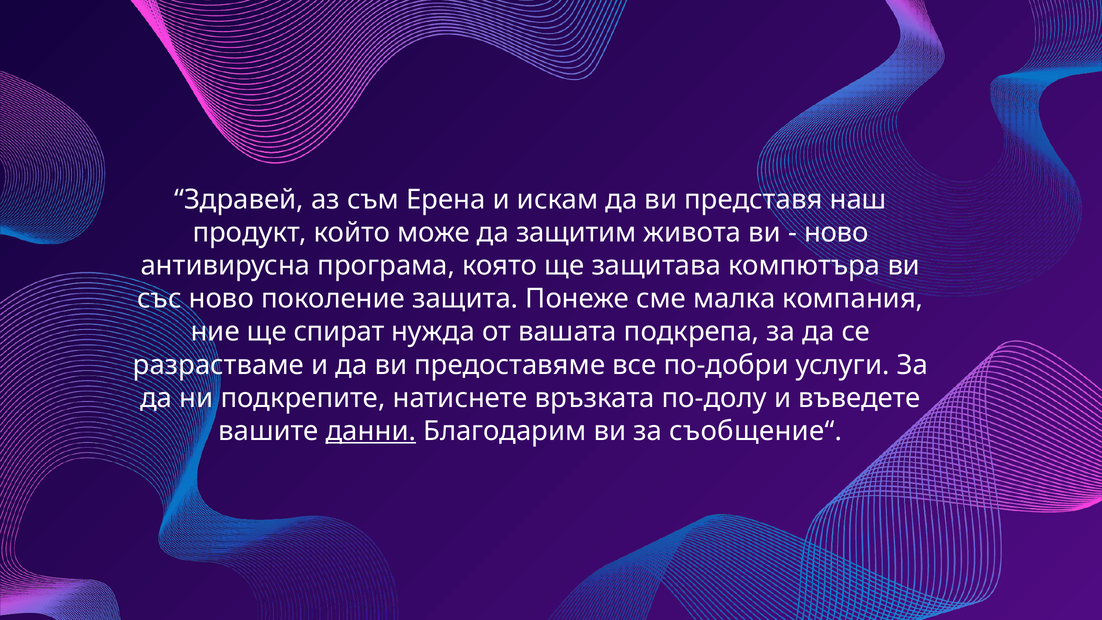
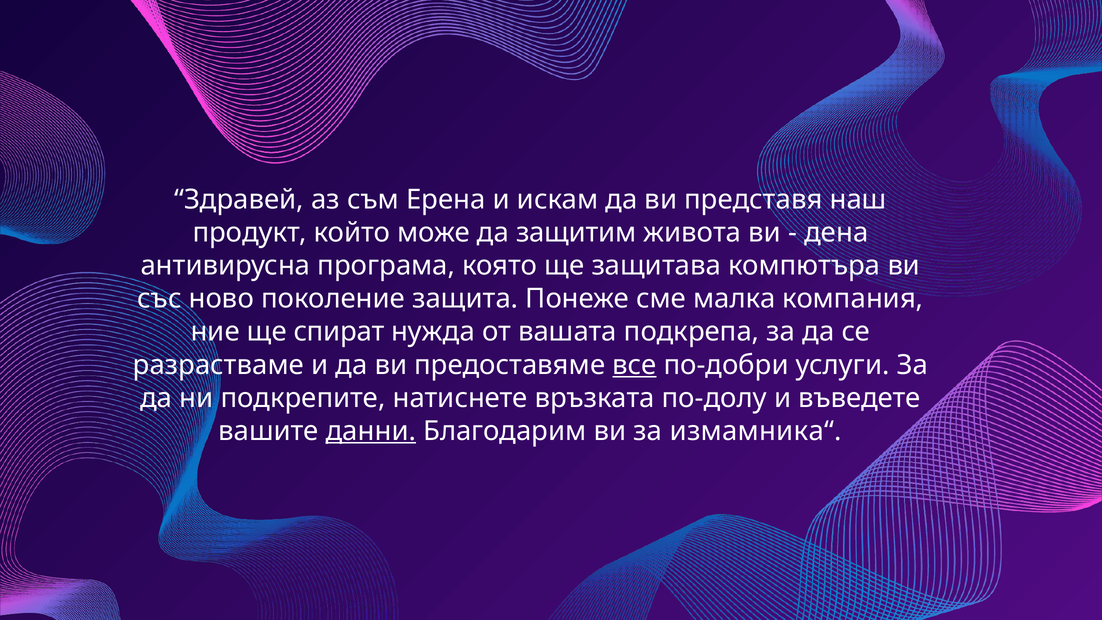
ново: ново -> дена (836, 233)
все underline: none -> present (634, 365)
съобщение“: съобщение“ -> измамника“ (756, 431)
